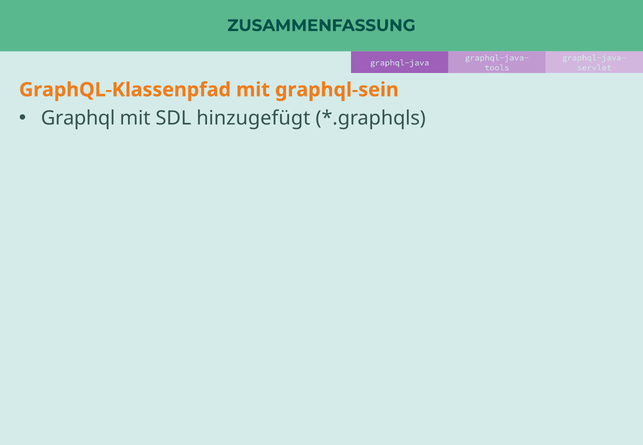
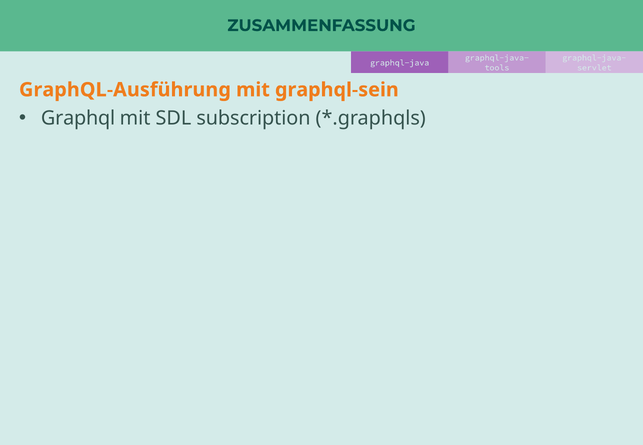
GraphQL-Klassenpfad: GraphQL-Klassenpfad -> GraphQL-Ausführung (125, 90)
hinzugefügt: hinzugefügt -> subscription (253, 118)
